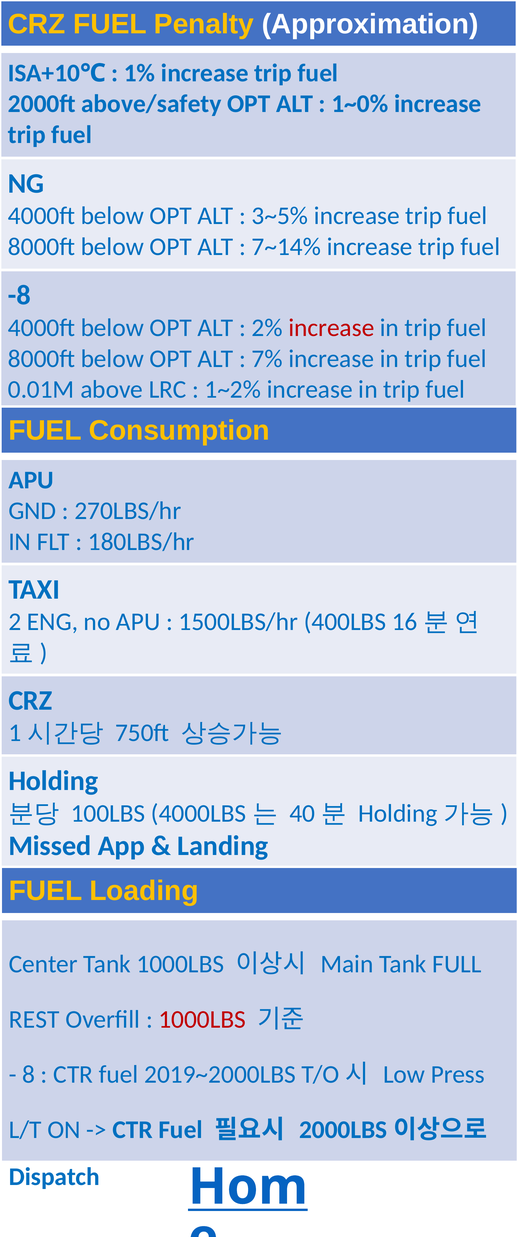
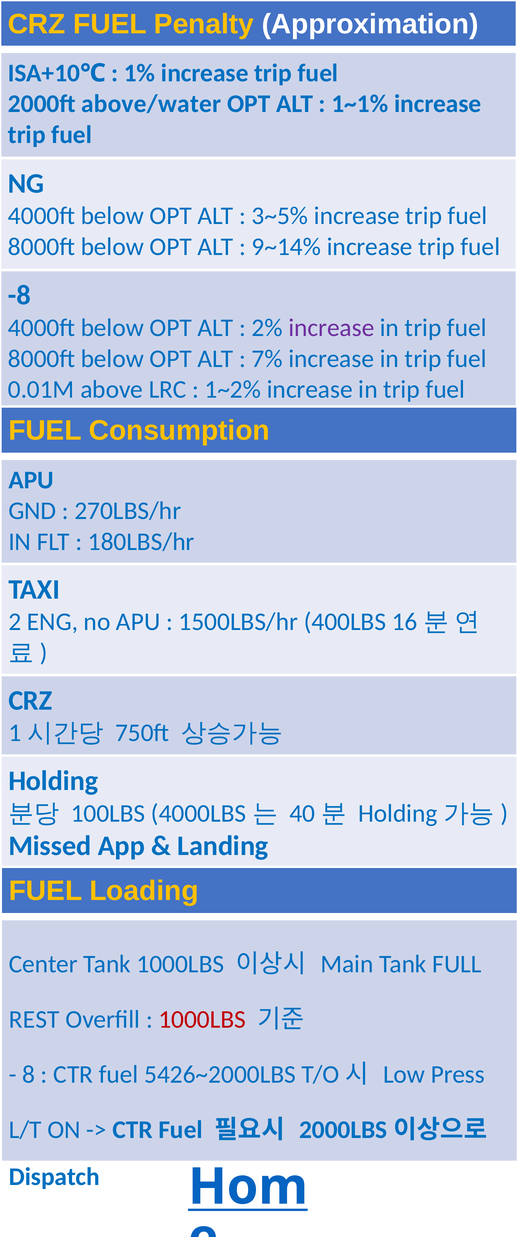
above/safety: above/safety -> above/water (151, 104)
1~0%: 1~0% -> 1~1% (360, 104)
7~14%: 7~14% -> 9~14% (286, 247)
increase colour: red -> purple (331, 328)
2019~2000LBS: 2019~2000LBS -> 5426~2000LBS (220, 1075)
